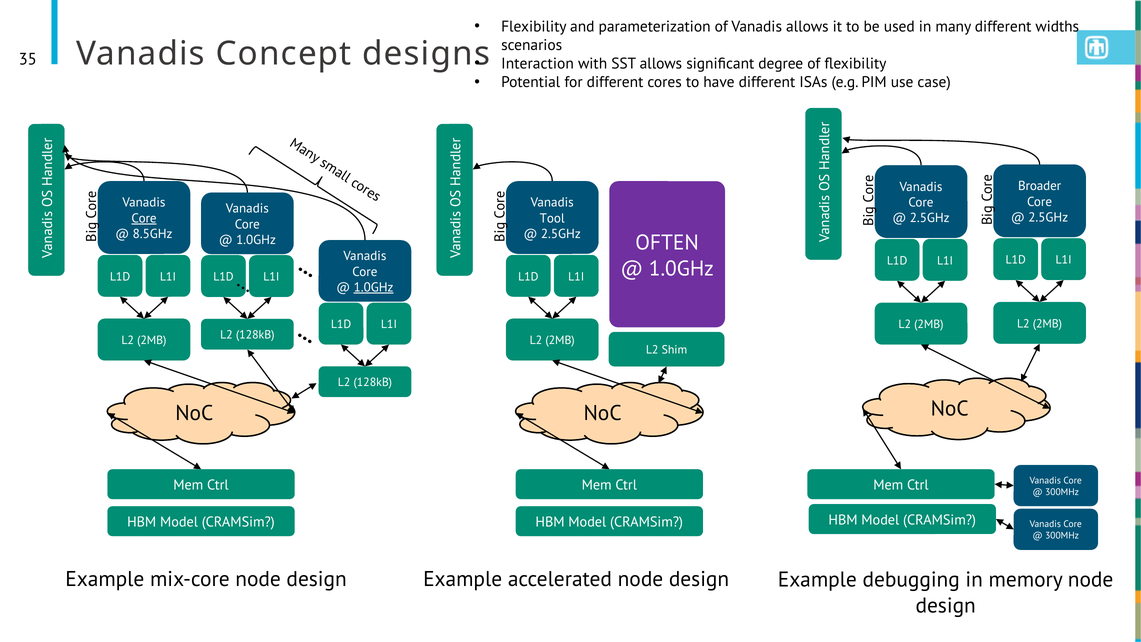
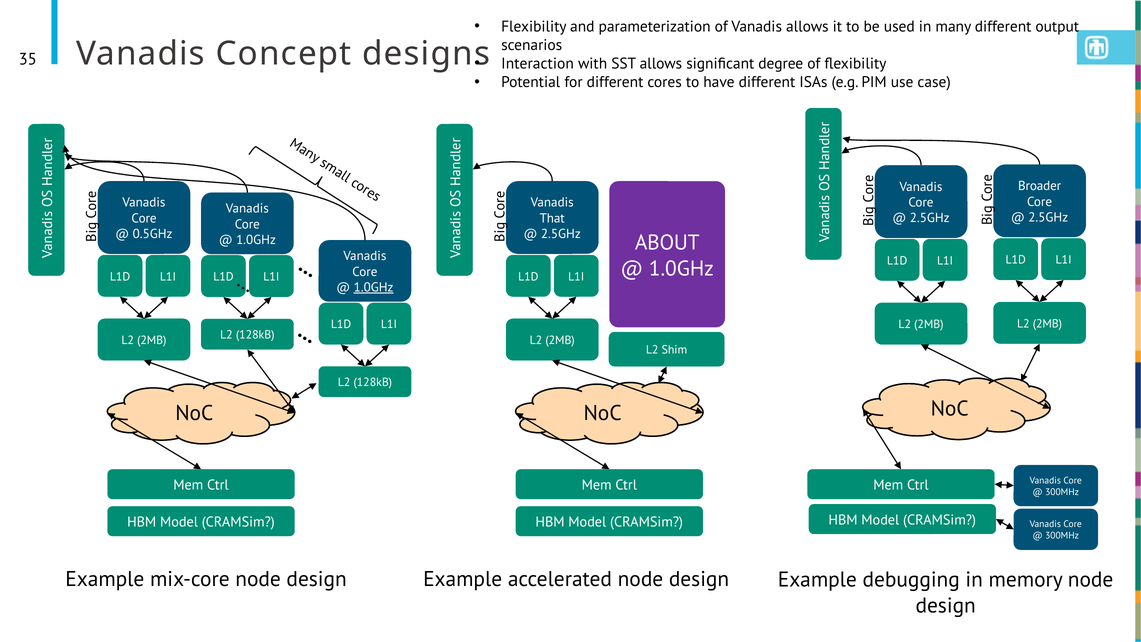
widths: widths -> output (1057, 27)
Core underline: present -> none (144, 218)
Tool: Tool -> That (552, 218)
8.5GHz: 8.5GHz -> 0.5GHz (153, 234)
OFTEN: OFTEN -> ABOUT (667, 243)
